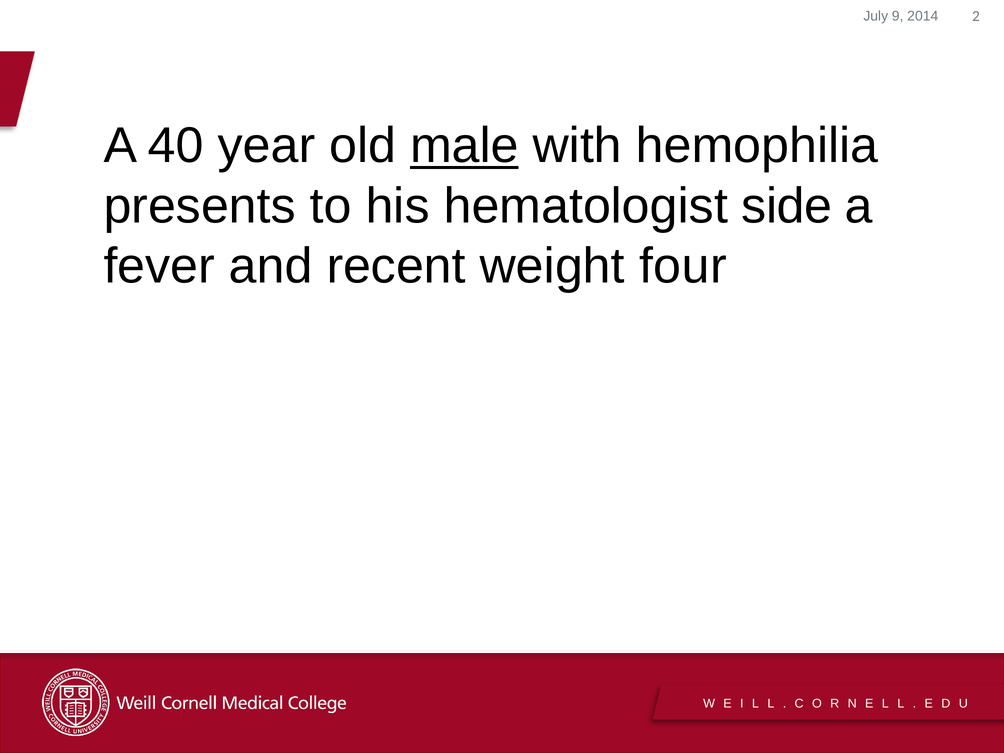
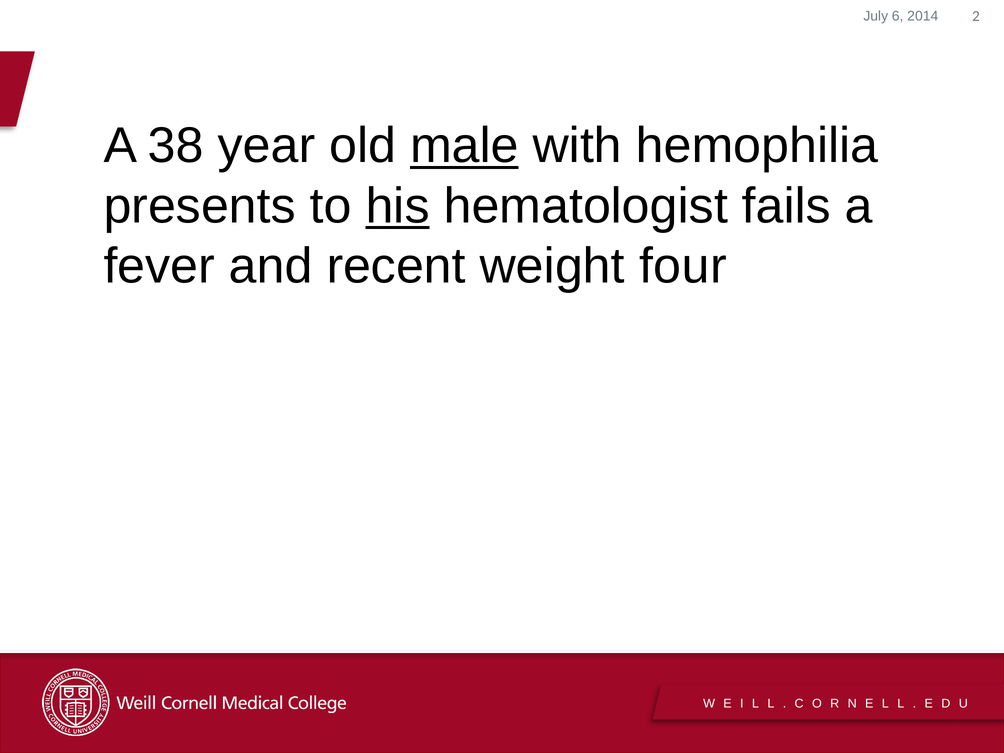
9: 9 -> 6 (898, 16)
40: 40 -> 38 (176, 146)
his underline: none -> present (398, 206)
side: side -> fails (786, 206)
